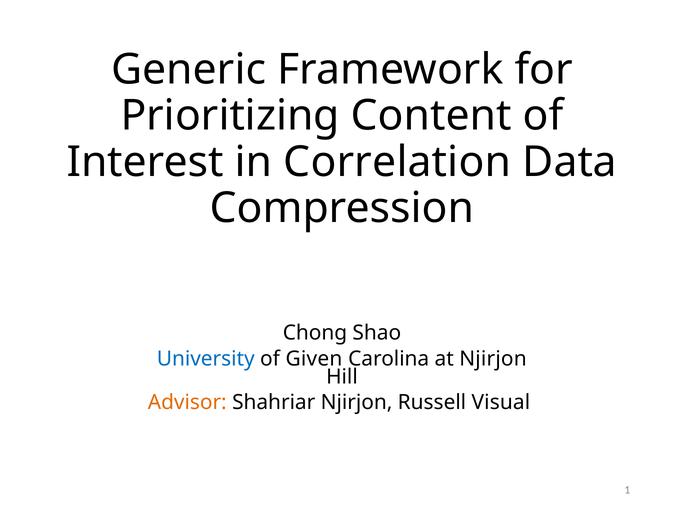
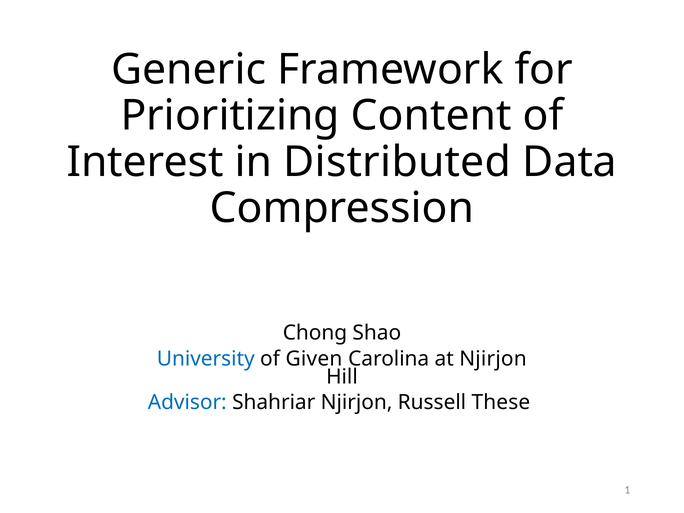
Correlation: Correlation -> Distributed (397, 162)
Advisor colour: orange -> blue (187, 402)
Visual: Visual -> These (501, 402)
